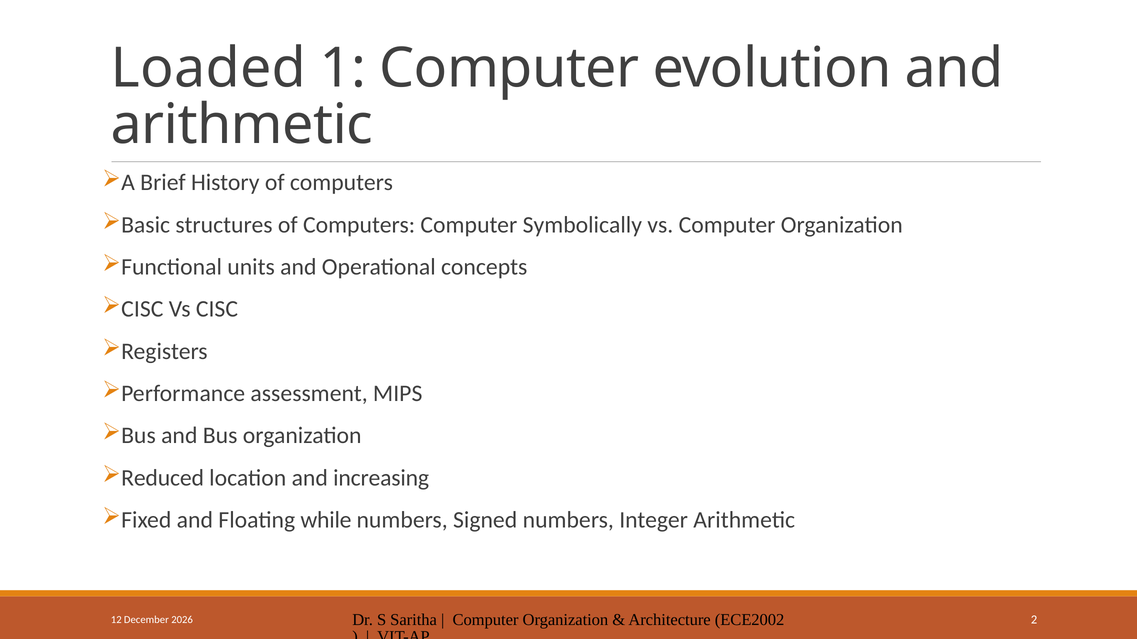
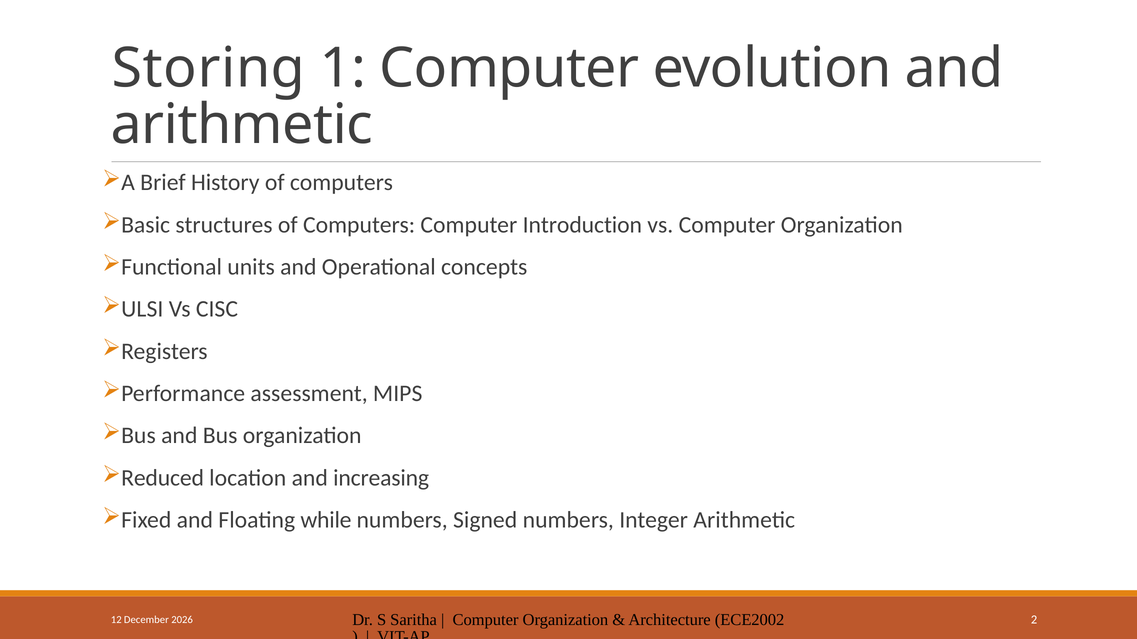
Loaded: Loaded -> Storing (208, 68)
Symbolically: Symbolically -> Introduction (582, 225)
CISC: CISC -> ULSI (142, 309)
